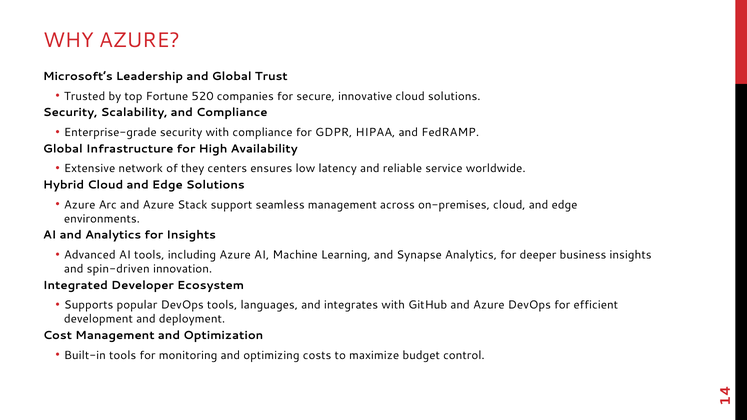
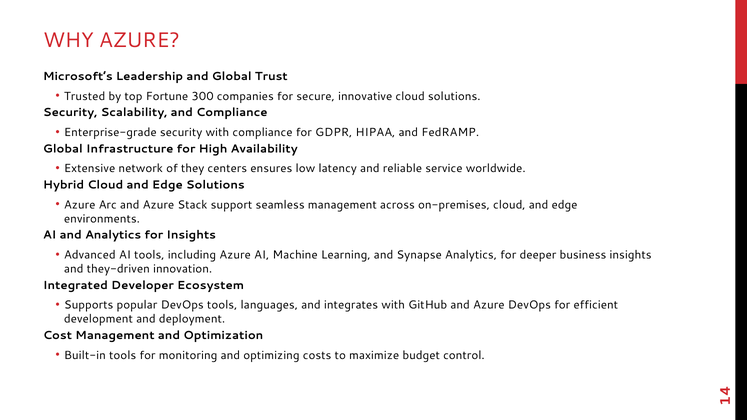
520: 520 -> 300 (203, 96)
spin-driven: spin-driven -> they-driven (118, 269)
